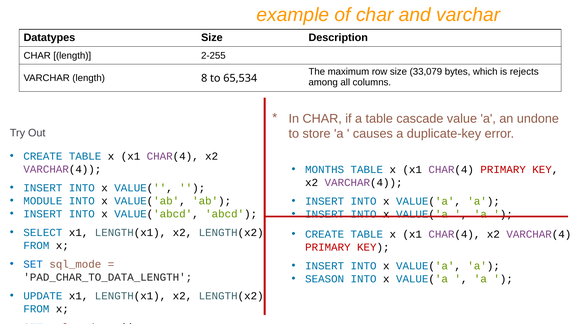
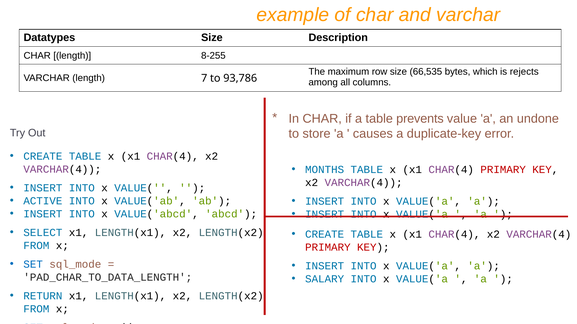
2-255: 2-255 -> 8-255 (213, 56)
33,079: 33,079 -> 66,535 (426, 72)
8: 8 -> 7 (204, 79)
65,534: 65,534 -> 93,786 (240, 79)
cascade: cascade -> prevents (420, 119)
MODULE: MODULE -> ACTIVE (43, 201)
SEASON: SEASON -> SALARY (325, 279)
UPDATE: UPDATE -> RETURN (43, 296)
